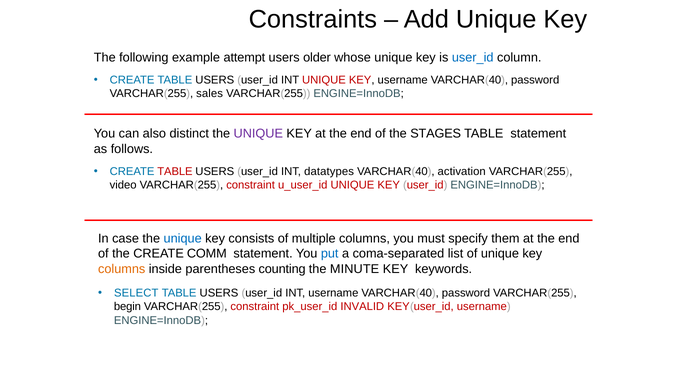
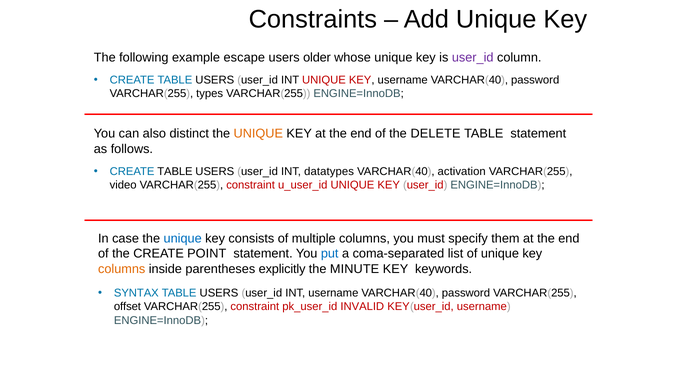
attempt: attempt -> escape (244, 58)
user_id colour: blue -> purple (473, 58)
sales: sales -> types (210, 93)
UNIQUE colour: purple -> orange (258, 134)
STAGES: STAGES -> DELETE (436, 134)
TABLE colour: red -> black (175, 171)
COMM: COMM -> POINT (207, 254)
counting: counting -> explicitly (282, 269)
SELECT: SELECT -> SYNTAX (136, 293)
begin: begin -> offset (127, 307)
